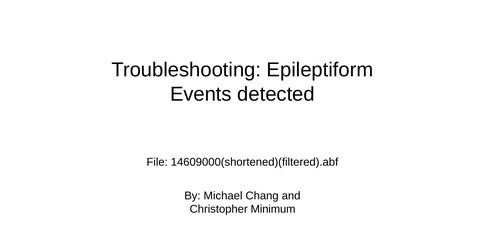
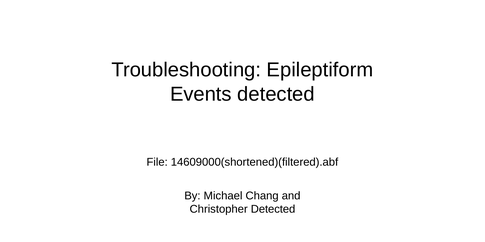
Christopher Minimum: Minimum -> Detected (273, 210)
